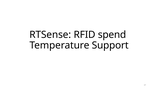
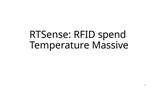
Support: Support -> Massive (110, 45)
